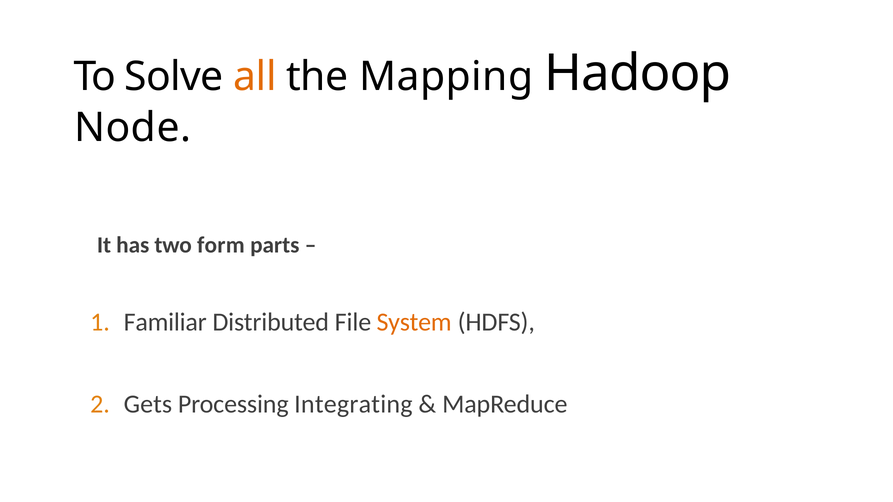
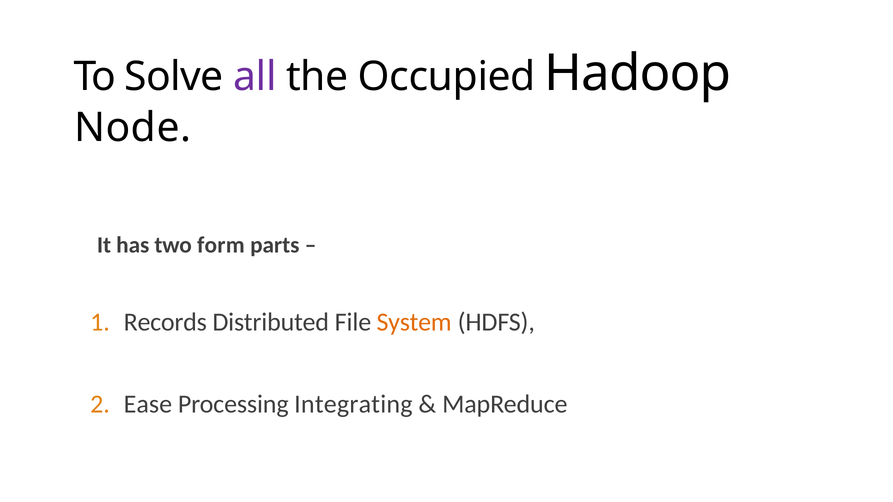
all colour: orange -> purple (255, 77)
Mapping: Mapping -> Occupied (447, 77)
Familiar: Familiar -> Records (165, 322)
Gets: Gets -> Ease (148, 404)
